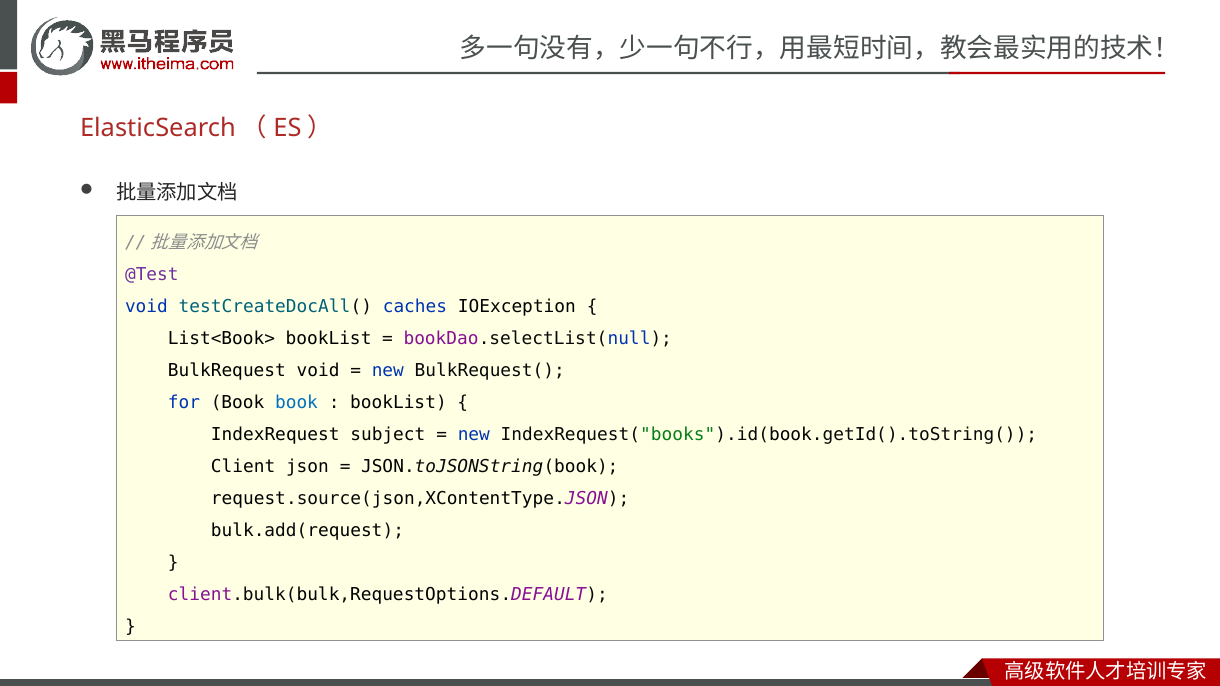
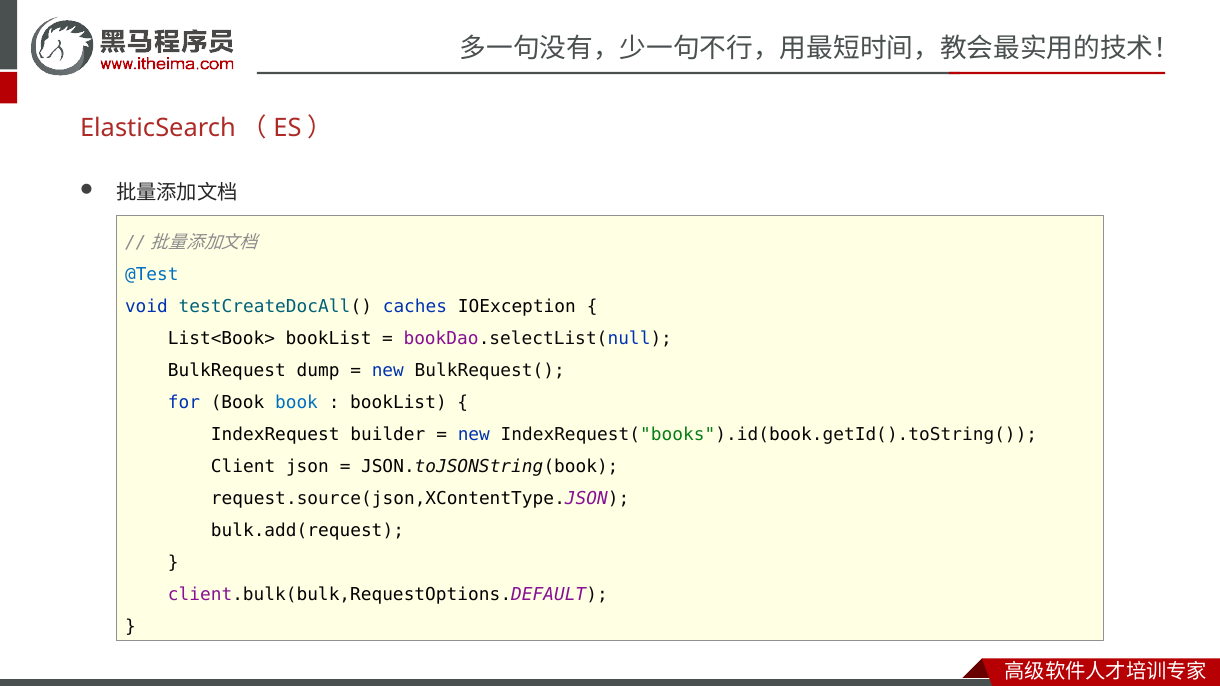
@Test colour: purple -> blue (152, 274)
BulkRequest void: void -> dump (318, 370)
subject: subject -> builder (388, 434)
